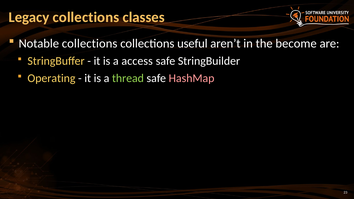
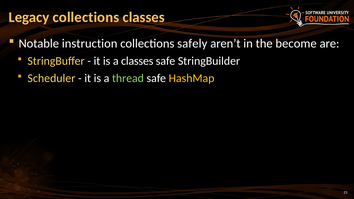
Notable collections: collections -> instruction (90, 44)
useful: useful -> safely (192, 44)
a access: access -> classes (137, 61)
Operating: Operating -> Scheduler (51, 78)
HashMap colour: pink -> yellow (192, 78)
